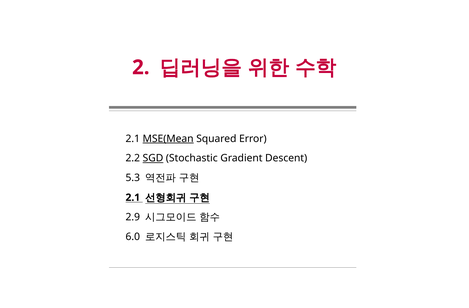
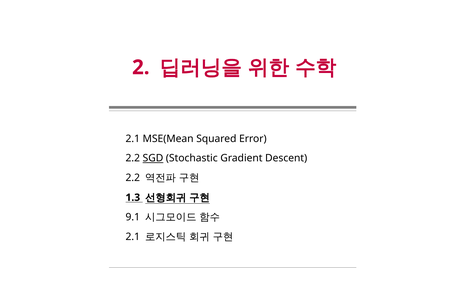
MSE(Mean underline: present -> none (168, 139)
5.3: 5.3 -> 2.2 (133, 178)
2.1: 2.1 -> 1.3 (133, 198)
2.9: 2.9 -> 9.1 (133, 217)
6.0: 6.0 -> 2.1 (133, 237)
